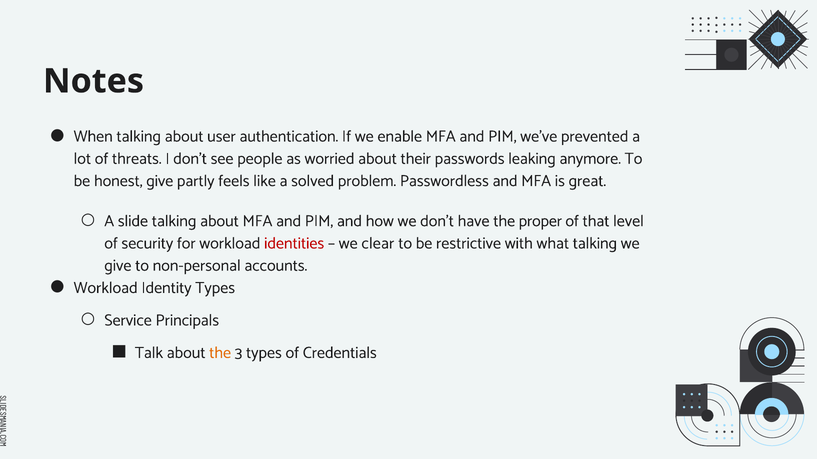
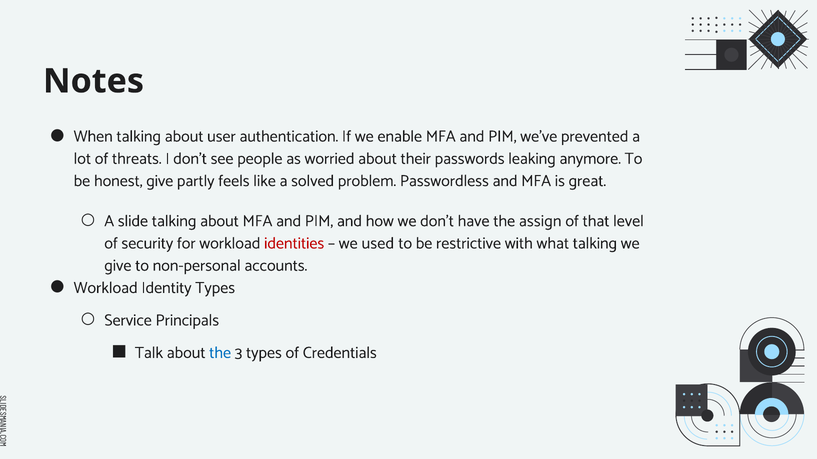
proper: proper -> assign (540, 221)
clear: clear -> used (378, 243)
the colour: orange -> blue (220, 353)
